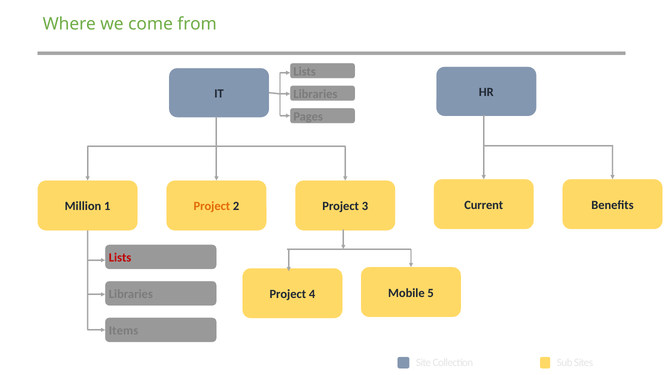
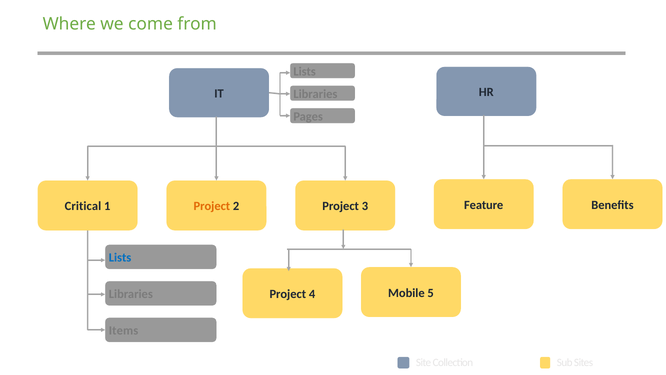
Current: Current -> Feature (484, 205)
Million: Million -> Critical (83, 206)
Lists colour: red -> blue (120, 258)
